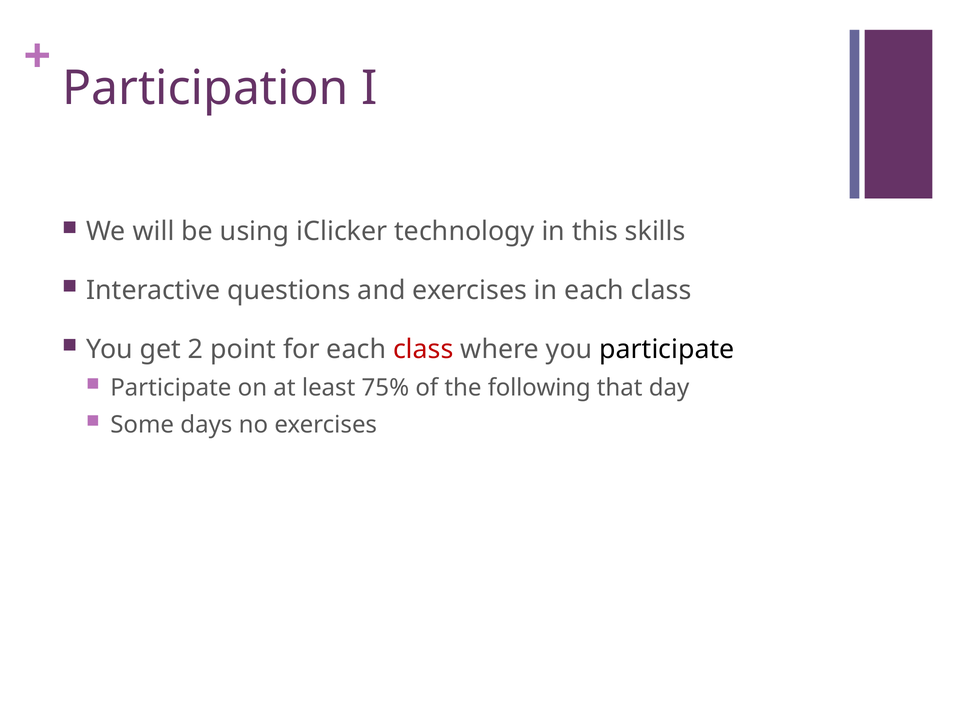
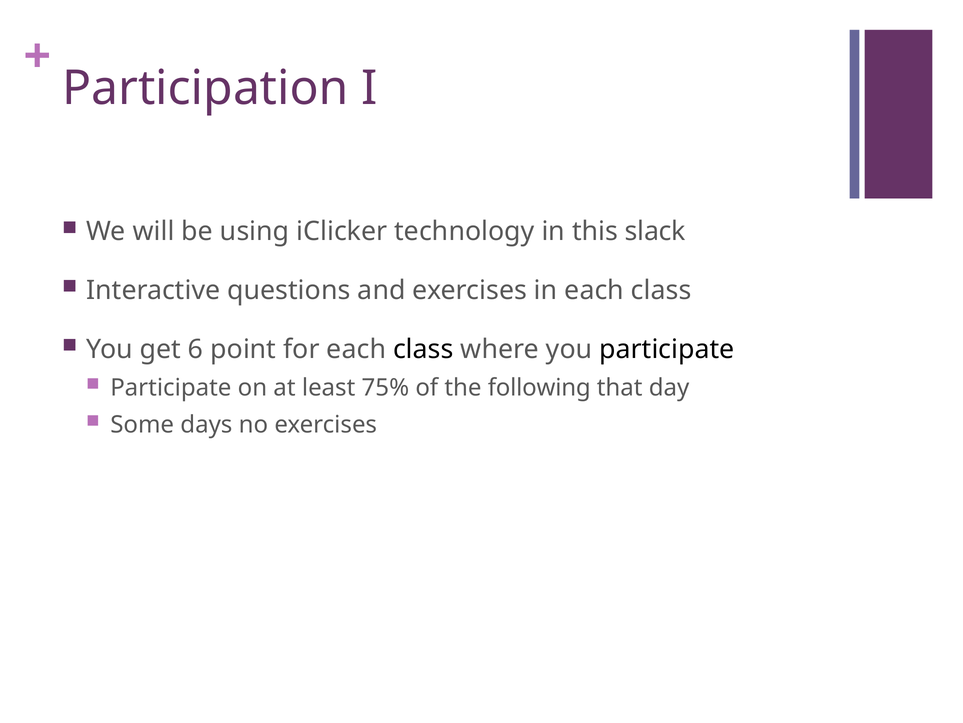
skills: skills -> slack (655, 231)
2: 2 -> 6 (196, 349)
class colour: red -> black (423, 349)
